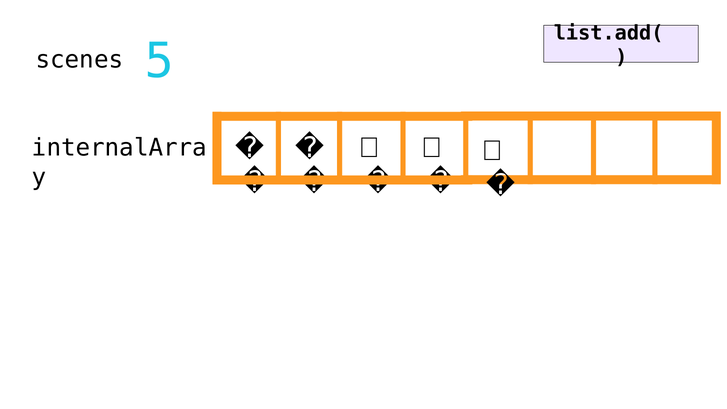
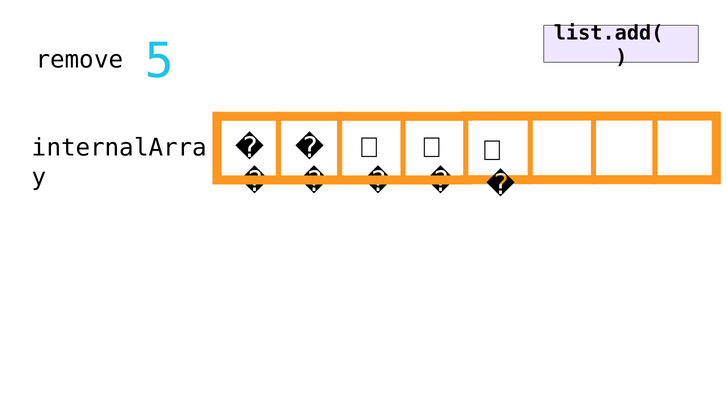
scenes: scenes -> remove (79, 60)
